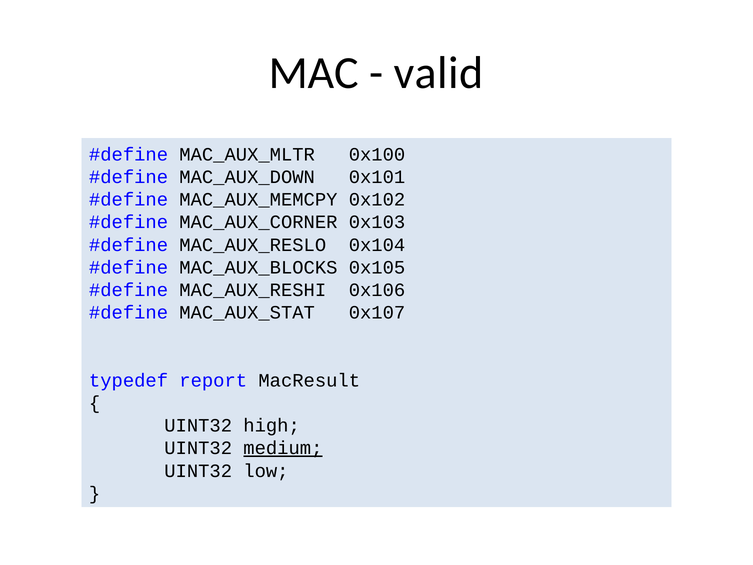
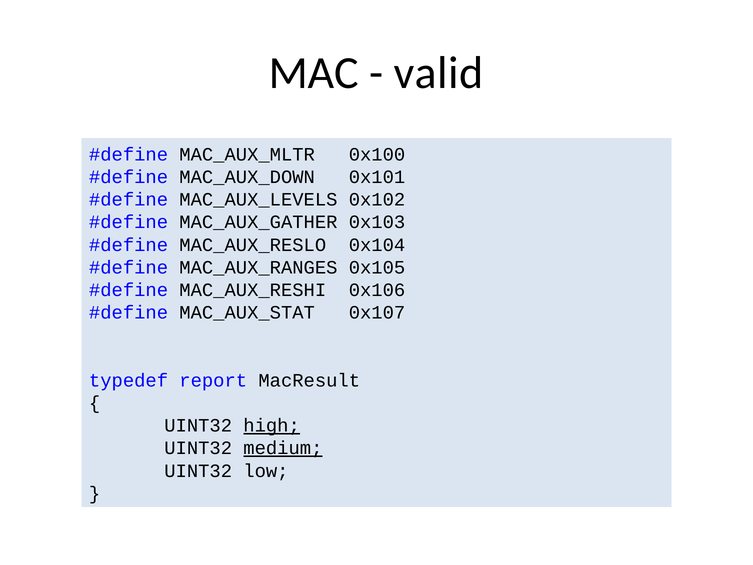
MAC_AUX_MEMCPY: MAC_AUX_MEMCPY -> MAC_AUX_LEVELS (258, 200)
MAC_AUX_CORNER: MAC_AUX_CORNER -> MAC_AUX_GATHER (258, 222)
MAC_AUX_BLOCKS: MAC_AUX_BLOCKS -> MAC_AUX_RANGES (258, 267)
high underline: none -> present (272, 425)
